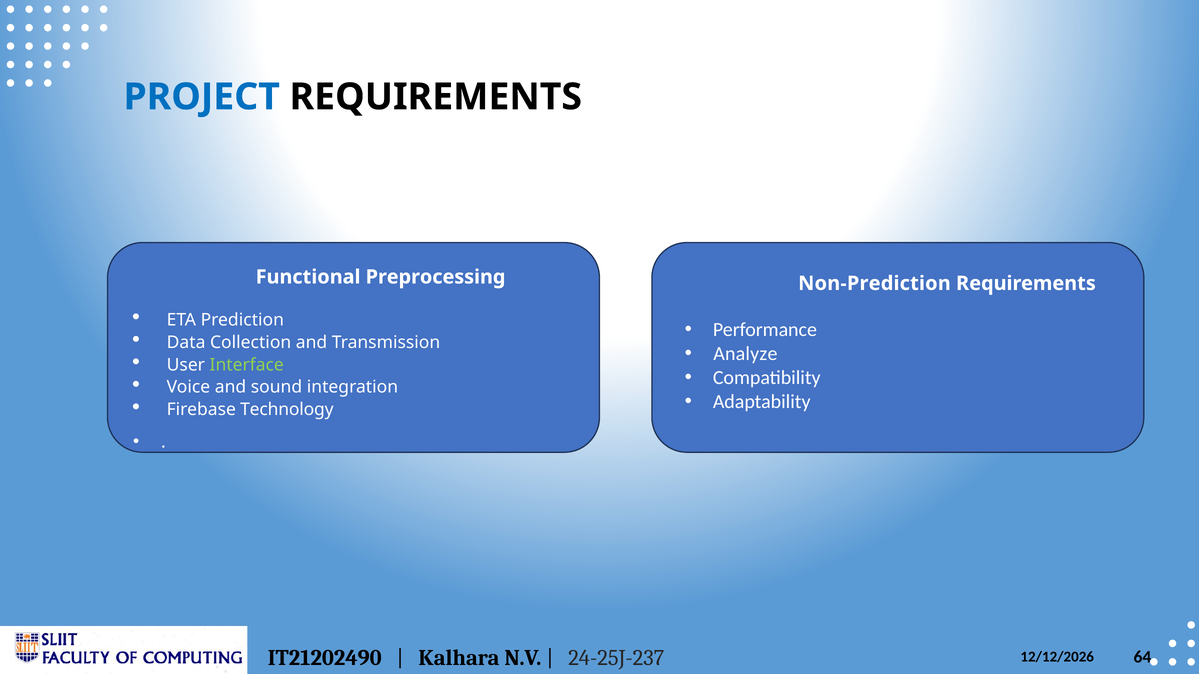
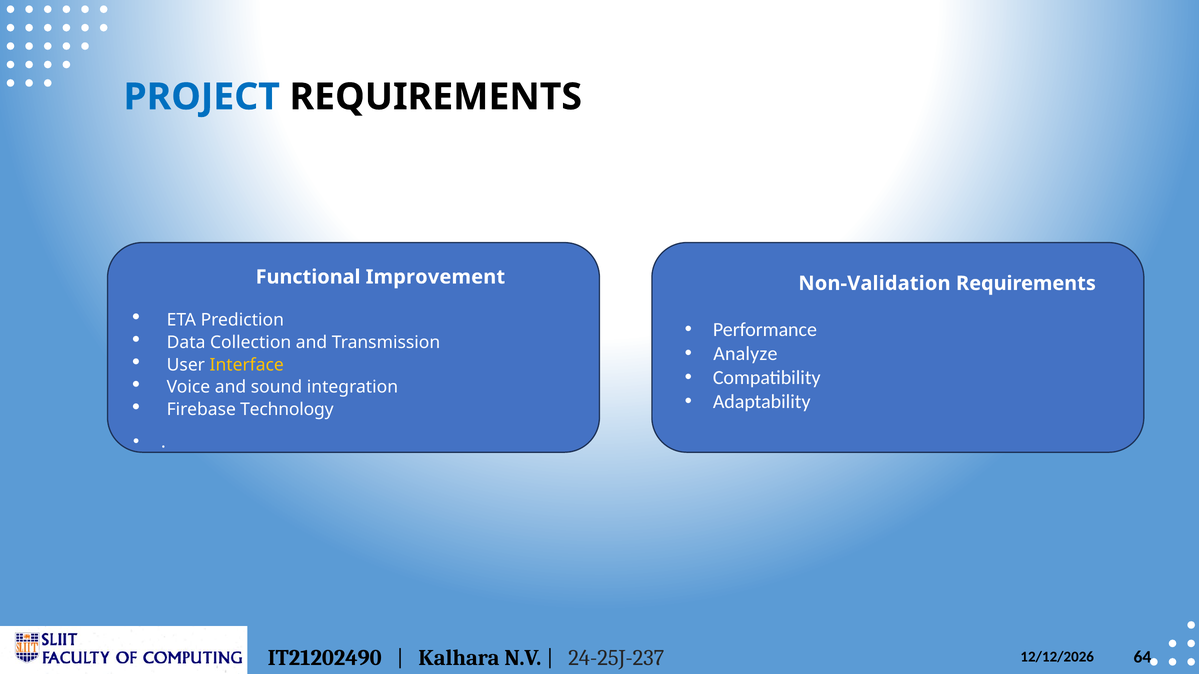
Preprocessing: Preprocessing -> Improvement (435, 277)
Non-Prediction: Non-Prediction -> Non-Validation (874, 284)
Interface colour: light green -> yellow (247, 365)
